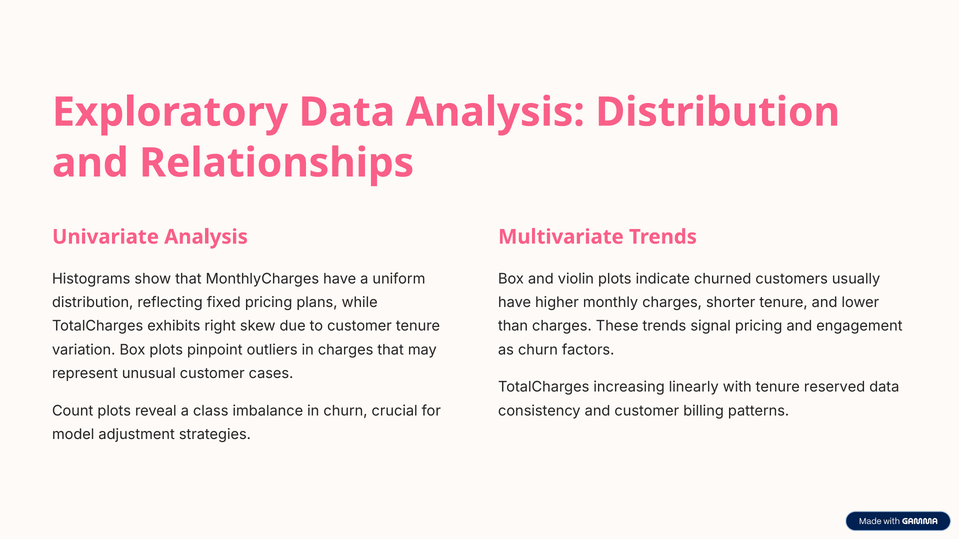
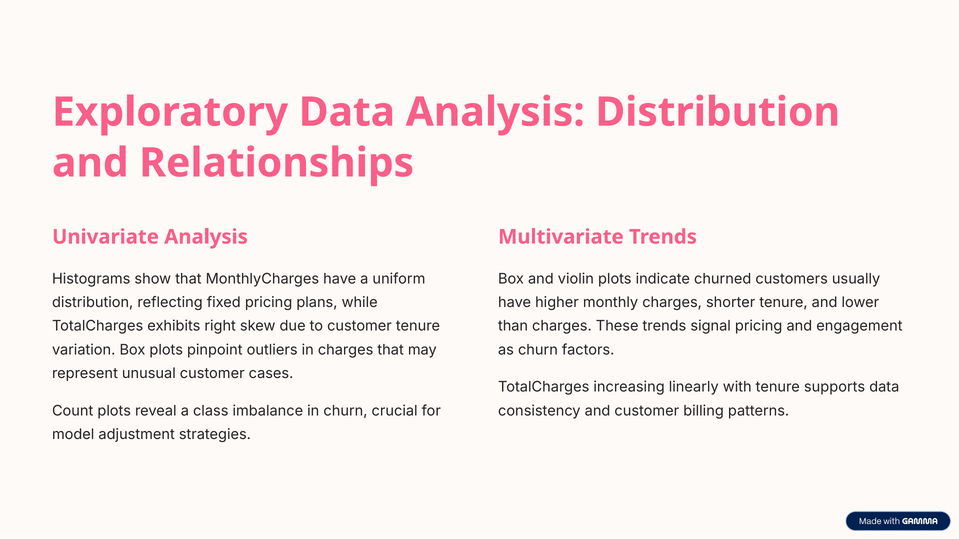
reserved: reserved -> supports (835, 388)
